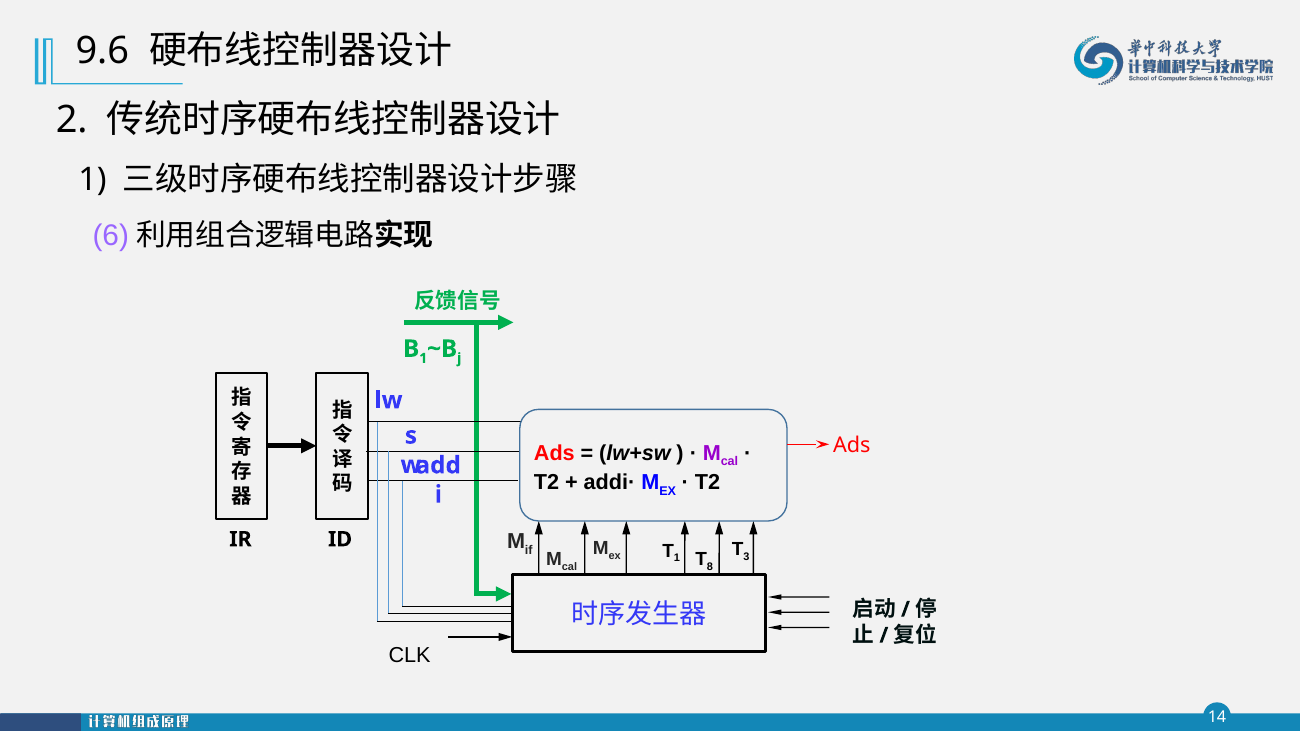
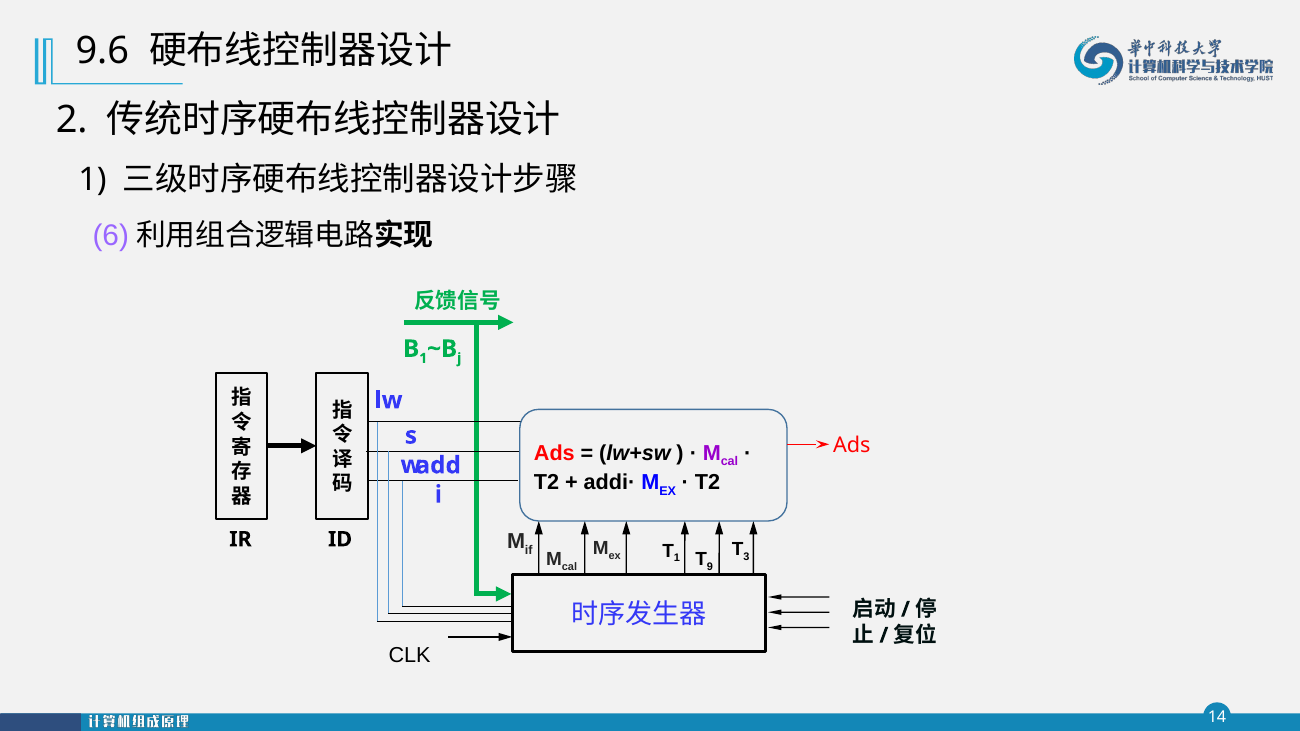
8: 8 -> 9 (710, 567)
